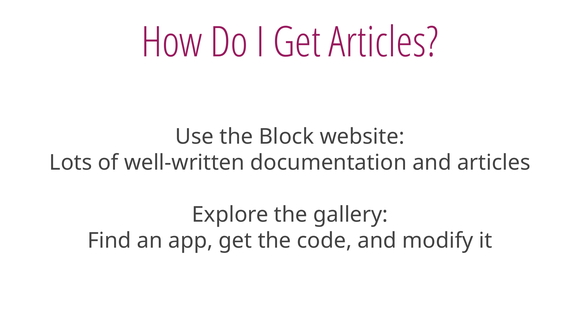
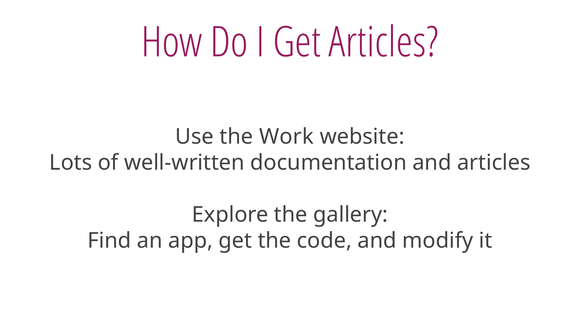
Block: Block -> Work (286, 137)
